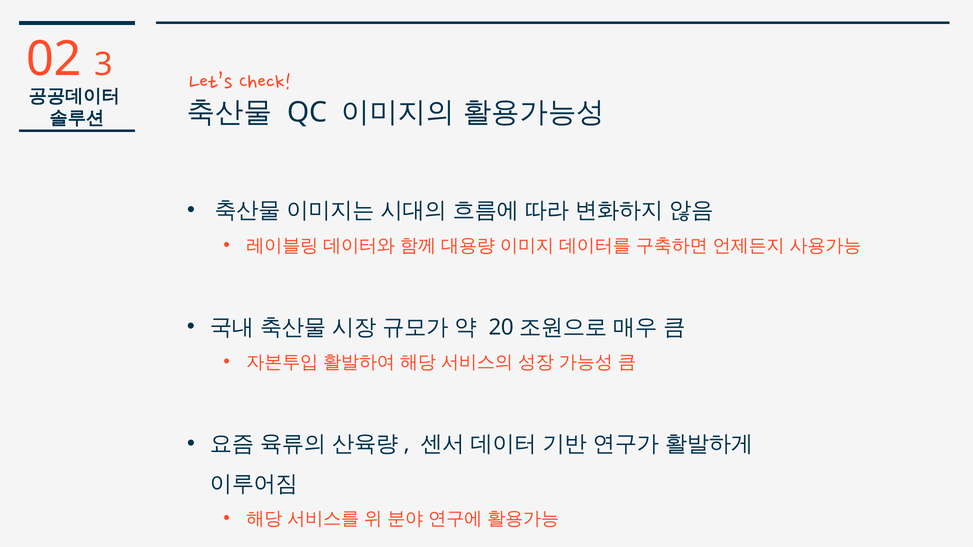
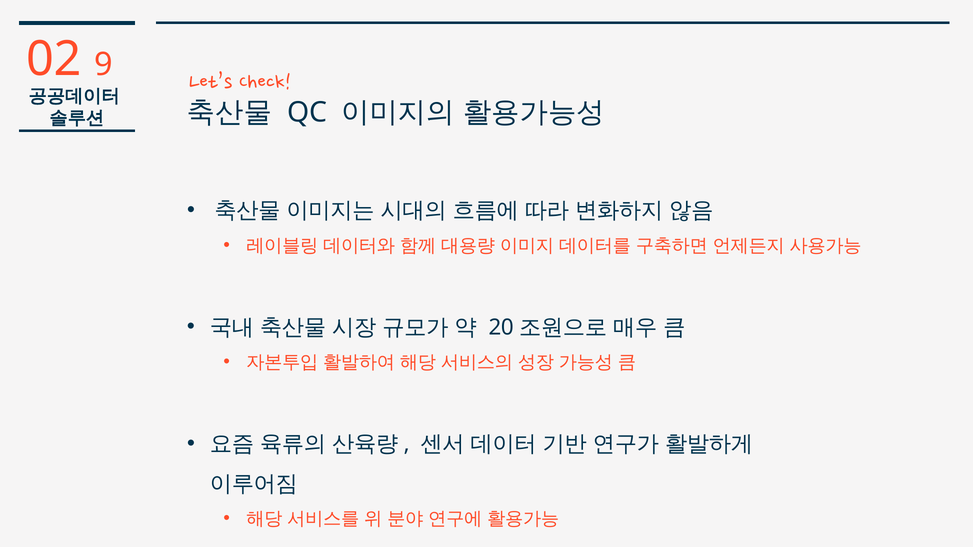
3: 3 -> 9 (104, 64)
